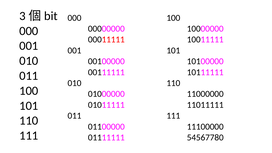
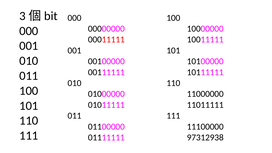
54567780: 54567780 -> 97312938 (205, 138)
